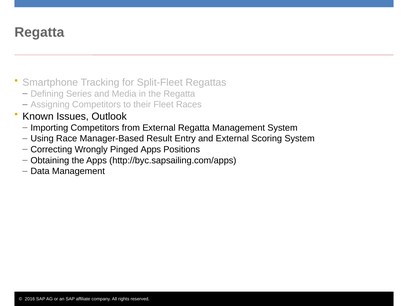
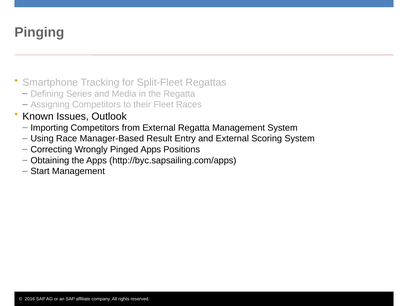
Regatta: Regatta -> Pinging (39, 32)
Data: Data -> Start (40, 171)
